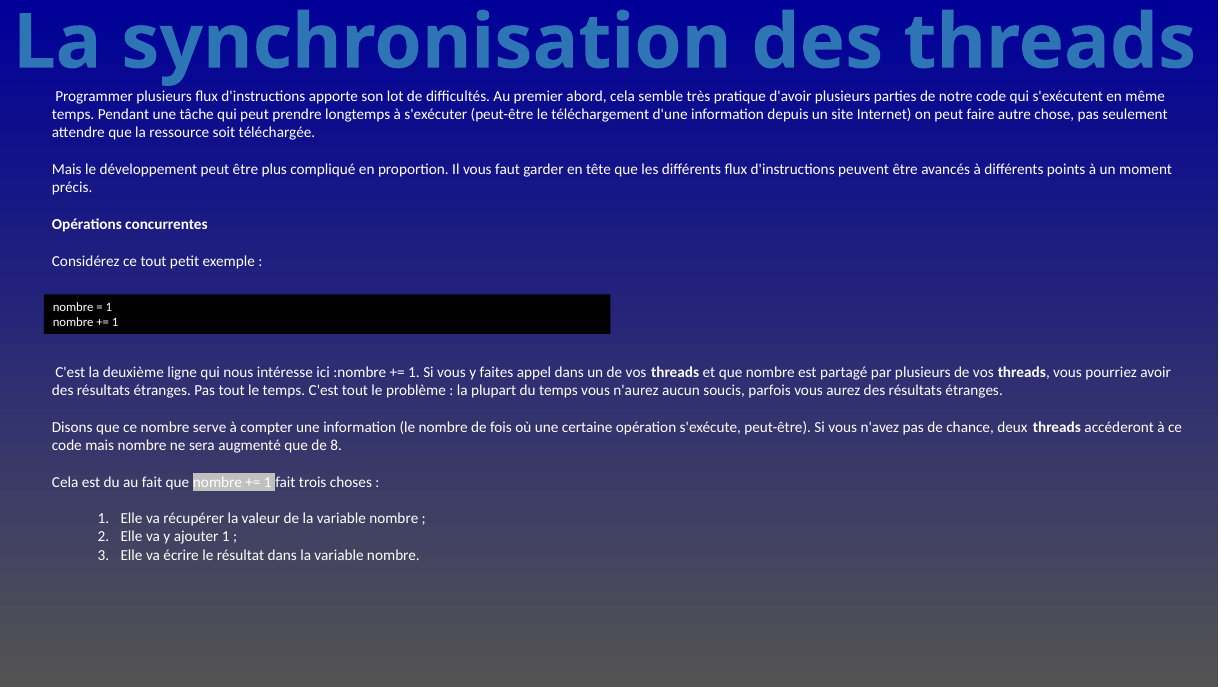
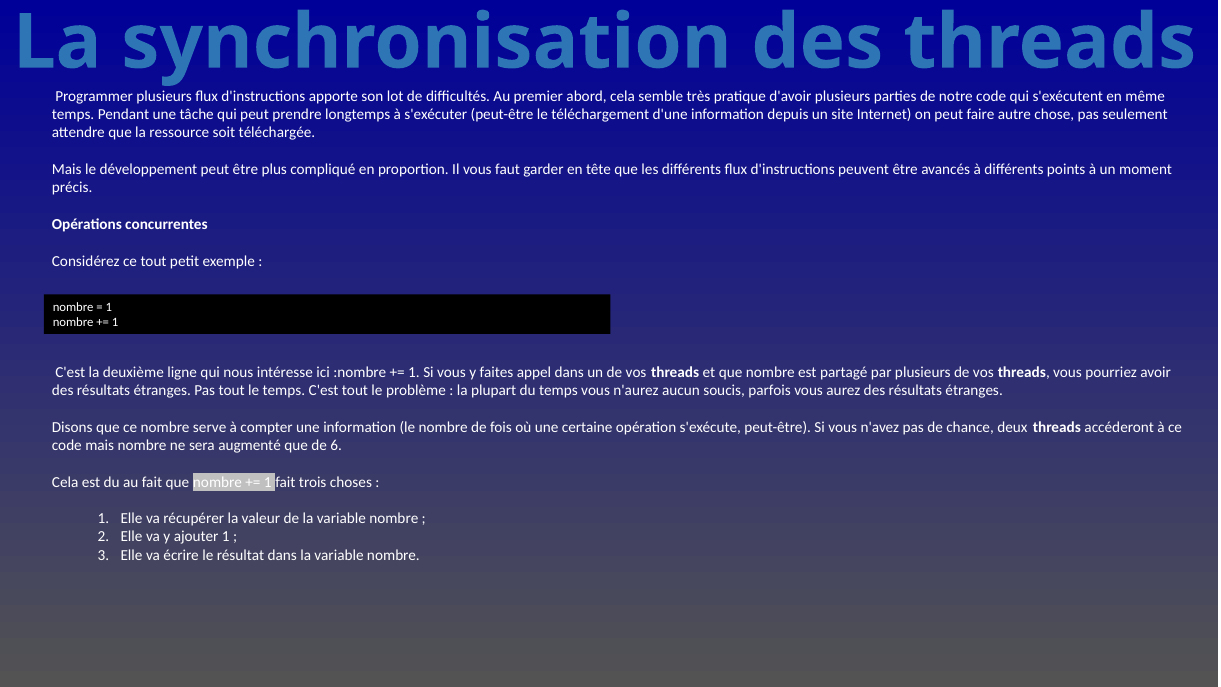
8: 8 -> 6 (336, 445)
